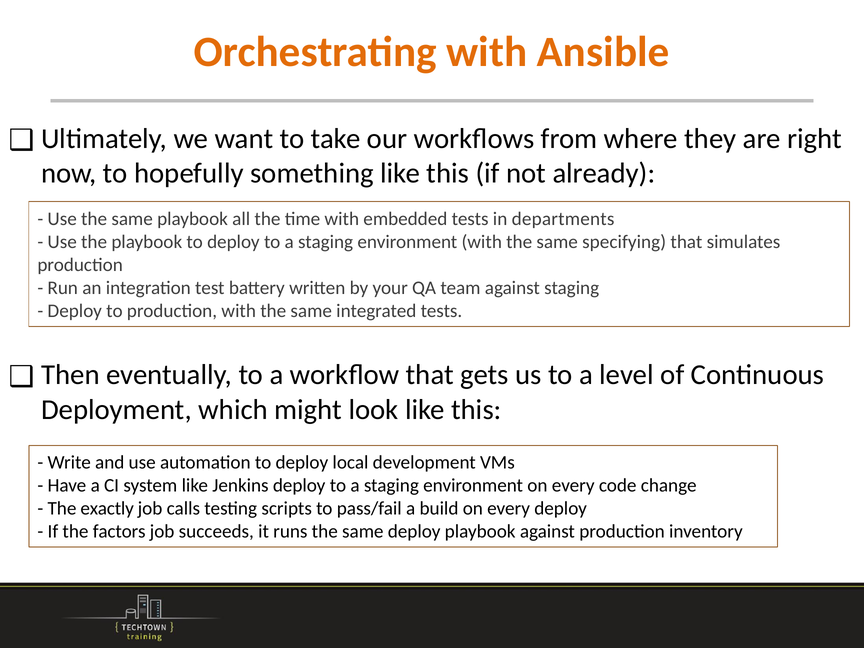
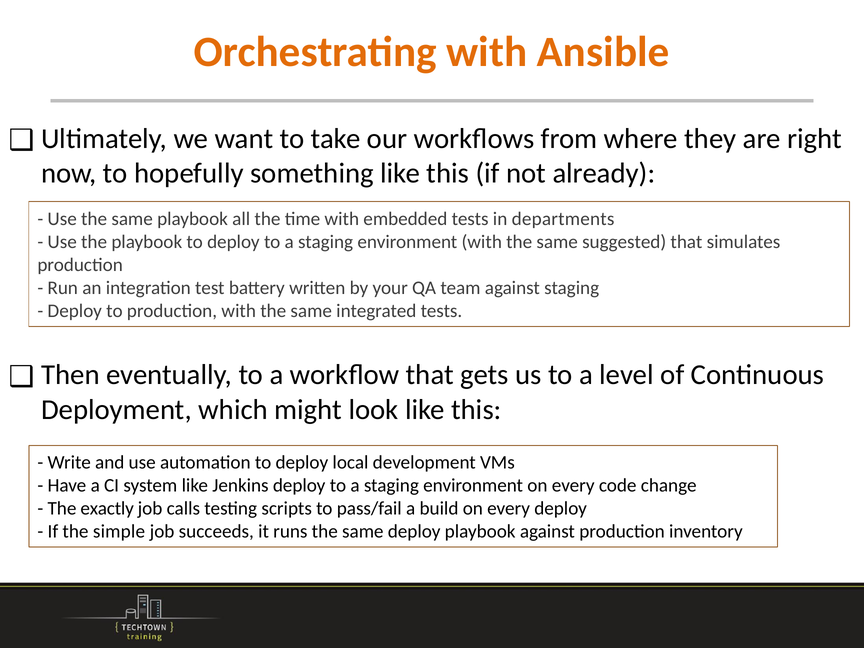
specifying: specifying -> suggested (624, 242)
factors: factors -> simple (119, 532)
